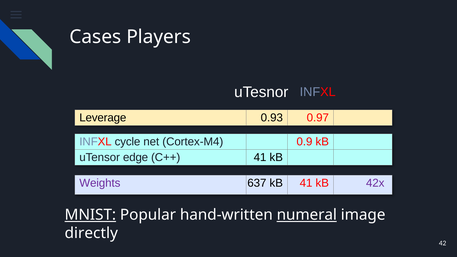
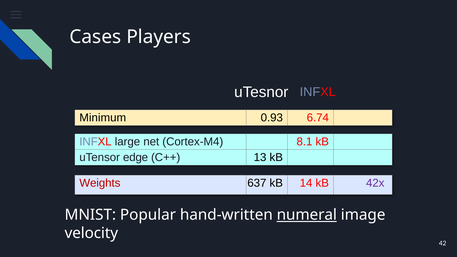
Leverage: Leverage -> Minimum (103, 118)
0.97: 0.97 -> 6.74 (318, 118)
cycle: cycle -> large (127, 142)
0.9: 0.9 -> 8.1 (304, 142)
C++ 41: 41 -> 13 (260, 157)
Weights colour: purple -> red (100, 183)
kB 41: 41 -> 14 (306, 183)
MNIST underline: present -> none (90, 215)
directly: directly -> velocity (91, 233)
